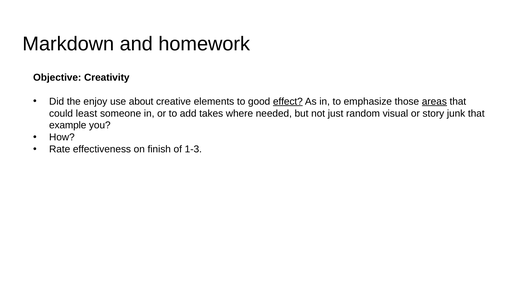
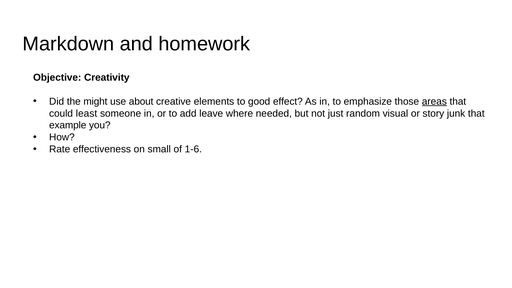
enjoy: enjoy -> might (95, 101)
effect underline: present -> none (288, 101)
takes: takes -> leave (211, 113)
finish: finish -> small (159, 149)
1-3: 1-3 -> 1-6 (193, 149)
